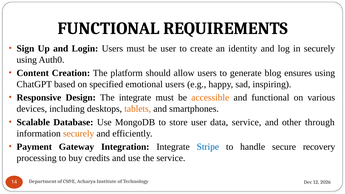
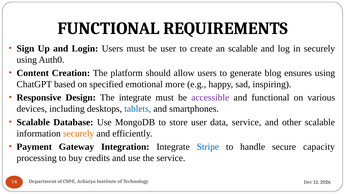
an identity: identity -> scalable (243, 49)
emotional users: users -> more (175, 84)
accessible colour: orange -> purple (210, 98)
tablets colour: orange -> blue (138, 109)
other through: through -> scalable (320, 122)
recovery: recovery -> capacity (319, 147)
